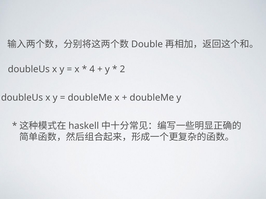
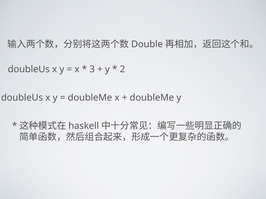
4: 4 -> 3 (92, 69)
